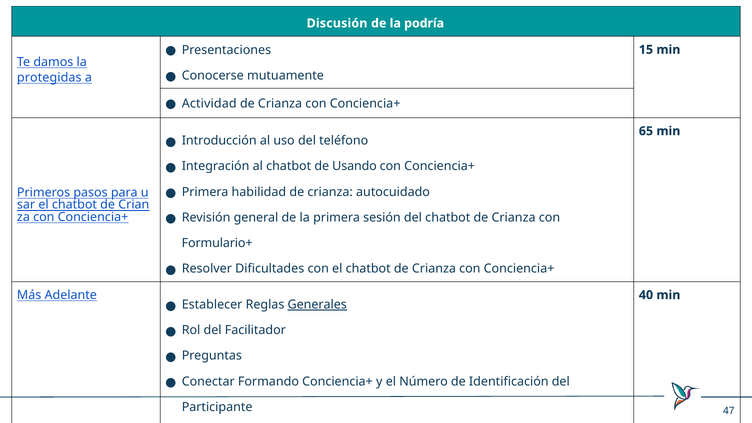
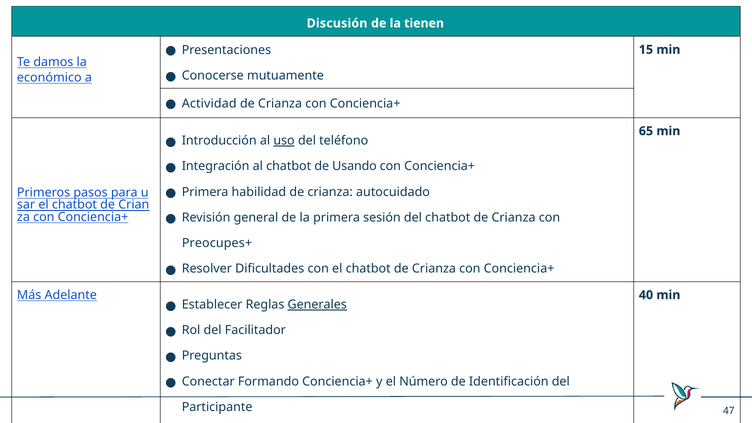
podría: podría -> tienen (424, 23)
protegidas: protegidas -> económico (49, 77)
uso underline: none -> present (284, 141)
Formulario+: Formulario+ -> Preocupes+ (217, 243)
